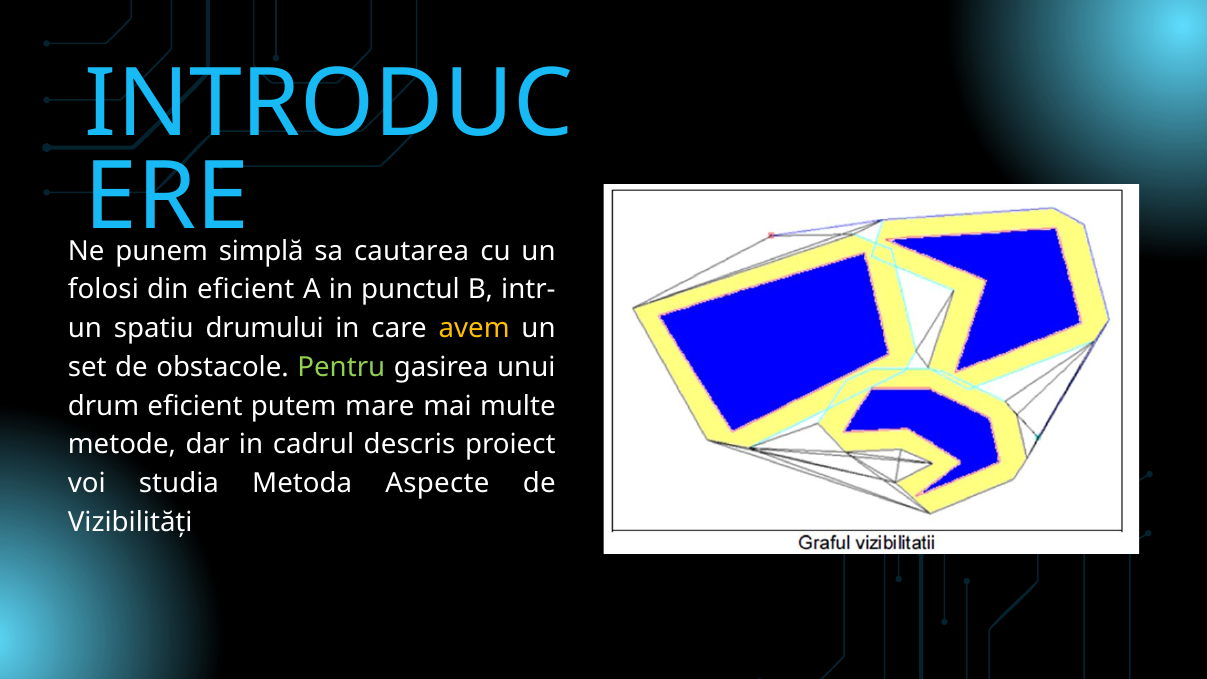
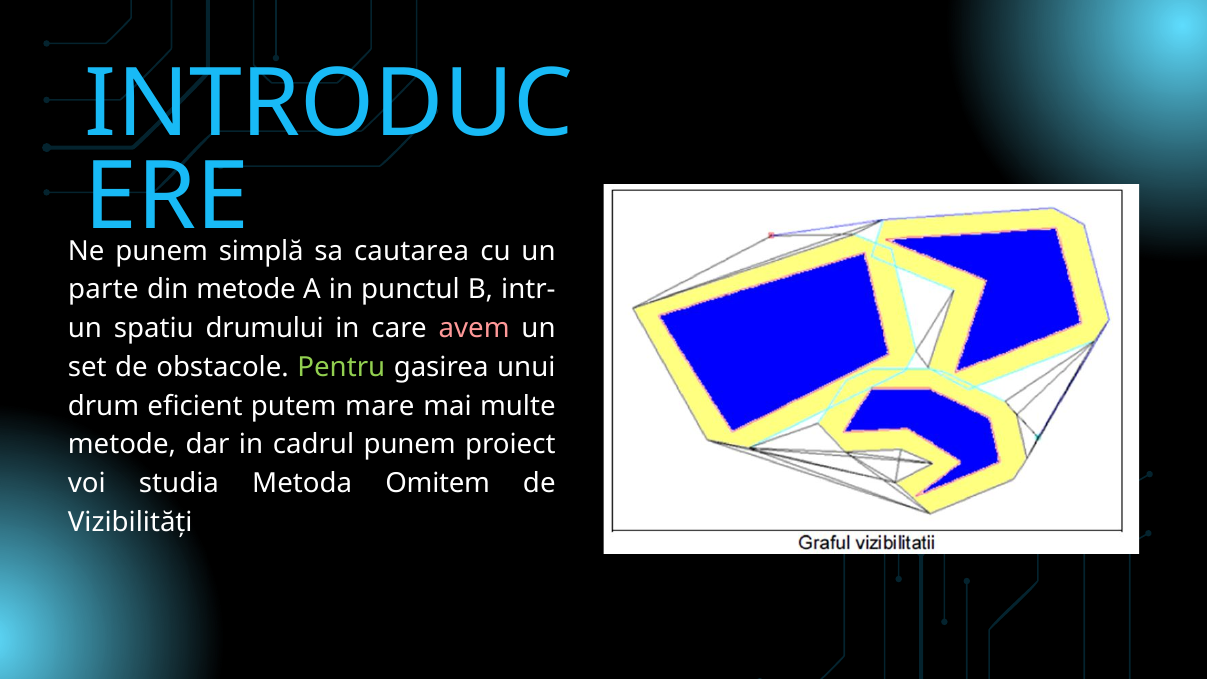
folosi: folosi -> parte (103, 290)
din eficient: eficient -> metode (246, 290)
avem colour: yellow -> pink (474, 328)
cadrul descris: descris -> punem (410, 445)
Aspecte: Aspecte -> Omitem (438, 483)
